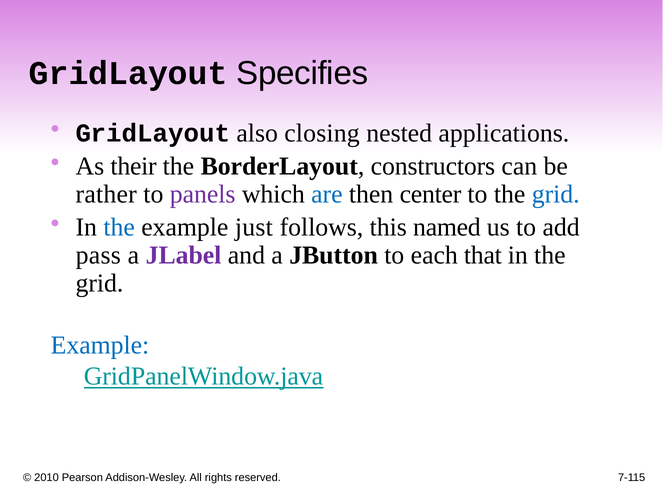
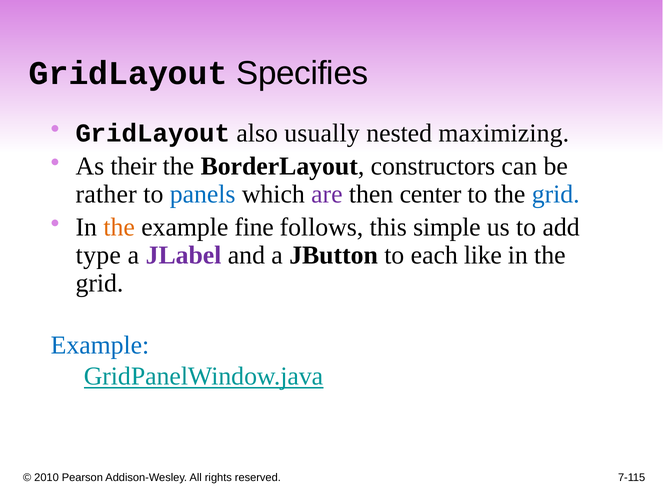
closing: closing -> usually (322, 133)
applications: applications -> maximizing (504, 133)
panels colour: purple -> blue (203, 194)
are colour: blue -> purple (327, 194)
the colour: blue -> orange (119, 227)
just: just -> fine (254, 227)
named: named -> simple (447, 227)
pass: pass -> type (98, 255)
that: that -> like (483, 255)
